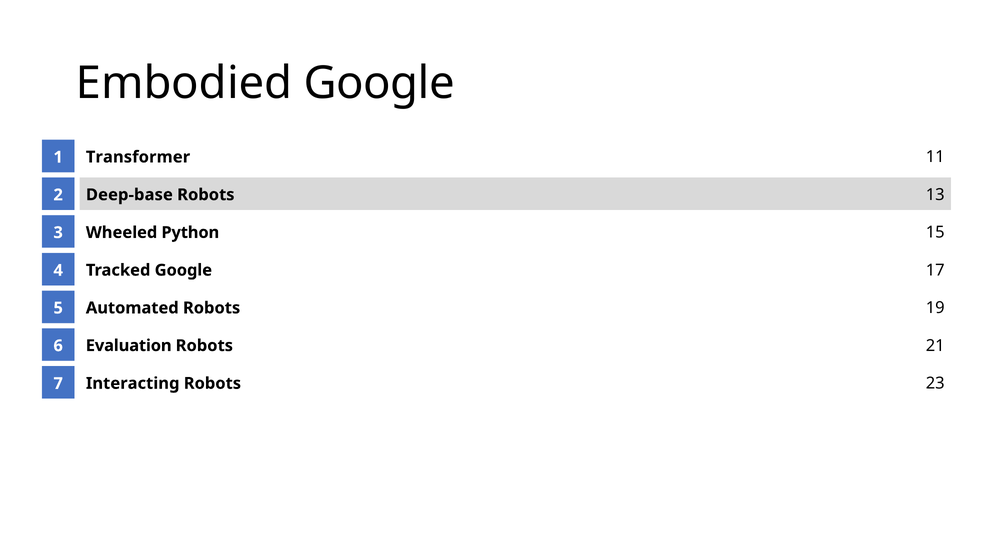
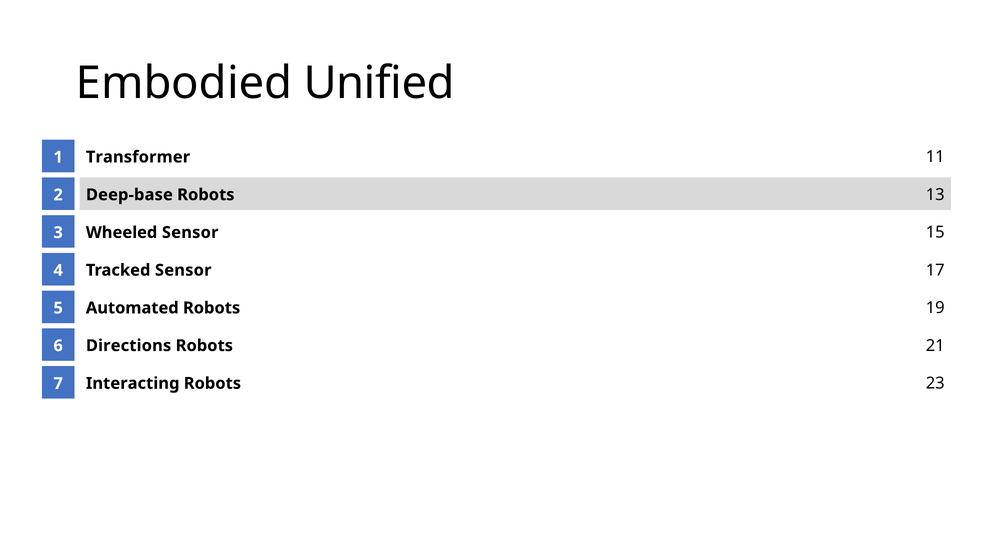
Embodied Google: Google -> Unified (379, 83)
Wheeled Python: Python -> Sensor (190, 233)
Tracked Google: Google -> Sensor (183, 270)
Evaluation: Evaluation -> Directions (129, 346)
